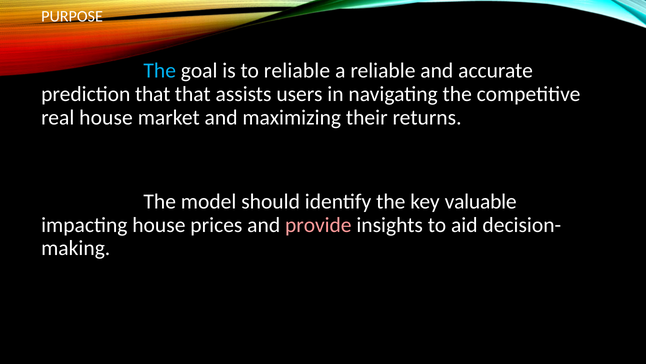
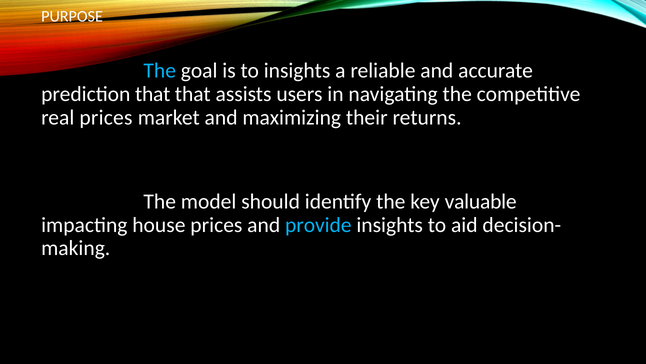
to reliable: reliable -> insights (297, 71)
real house: house -> prices (106, 117)
provide colour: pink -> light blue (318, 225)
